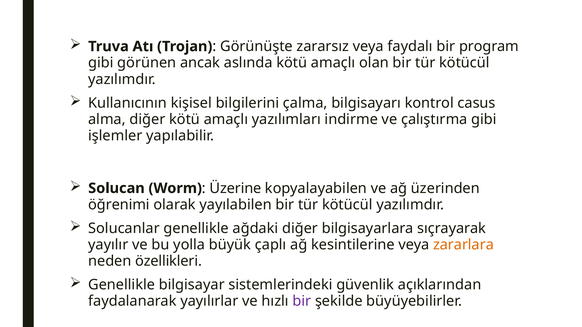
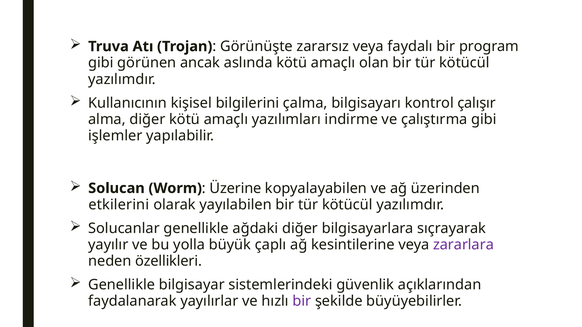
casus: casus -> çalışır (477, 103)
öğrenimi: öğrenimi -> etkilerini (119, 205)
zararlara colour: orange -> purple (463, 245)
